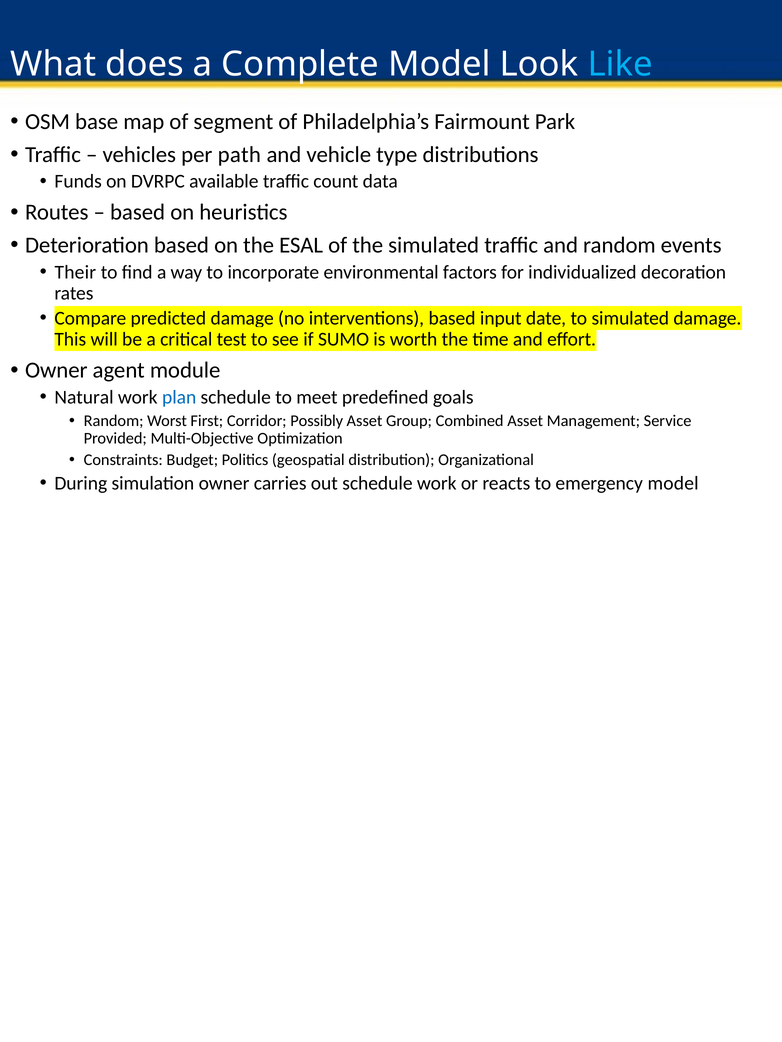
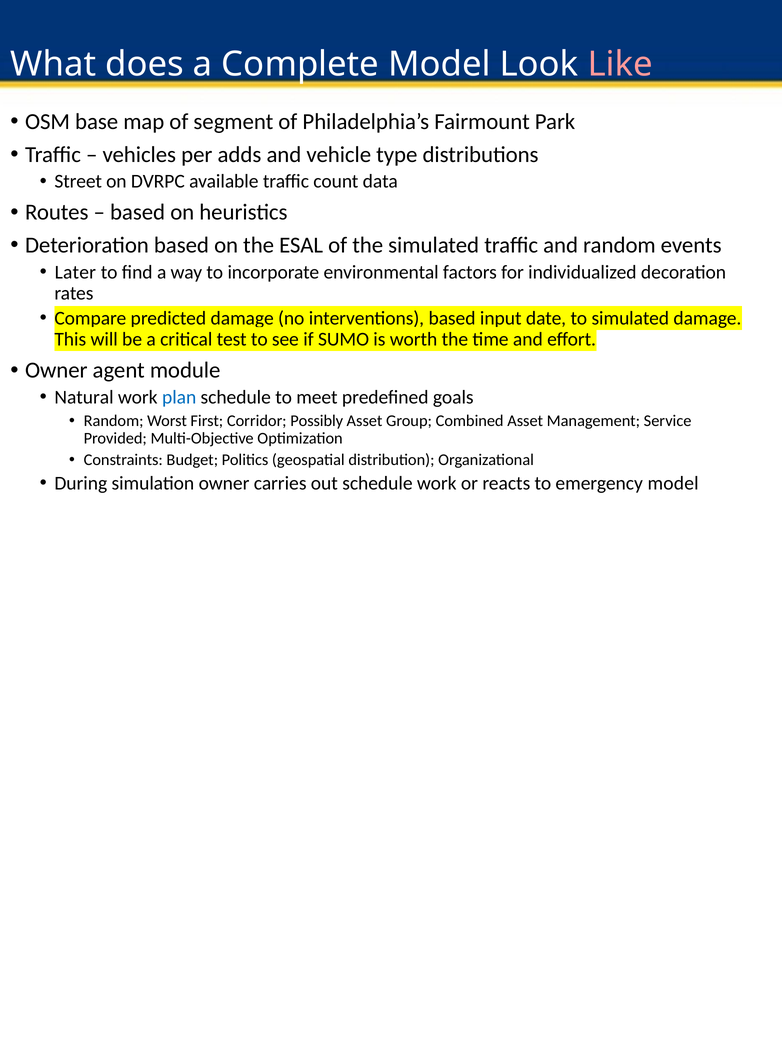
Like colour: light blue -> pink (620, 64)
path: path -> adds (239, 155)
Funds: Funds -> Street (78, 182)
Their: Their -> Later (75, 272)
